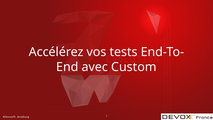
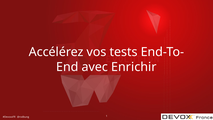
Custom: Custom -> Enrichir (134, 67)
